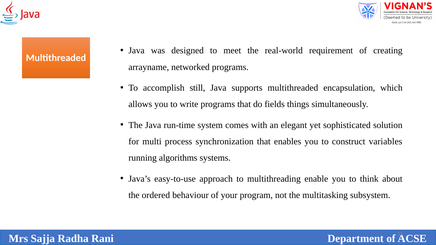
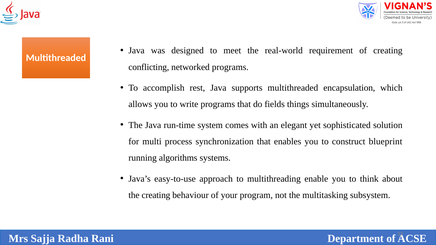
arrayname: arrayname -> conflicting (149, 67)
still: still -> rest (197, 88)
variables: variables -> blueprint (386, 142)
the ordered: ordered -> creating (156, 195)
